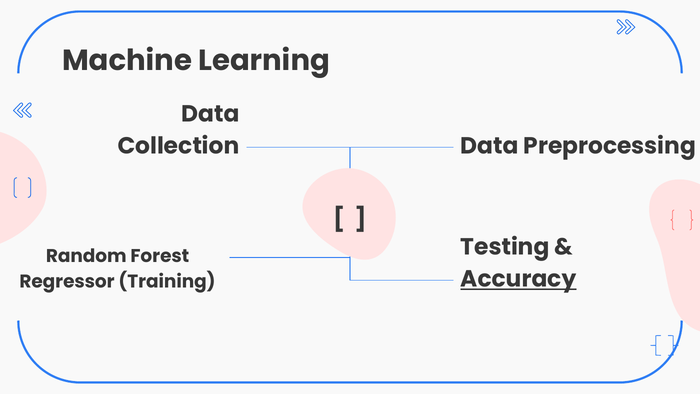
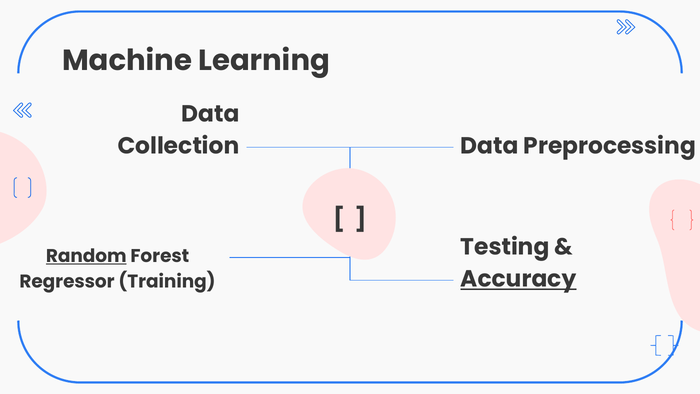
Random underline: none -> present (86, 256)
